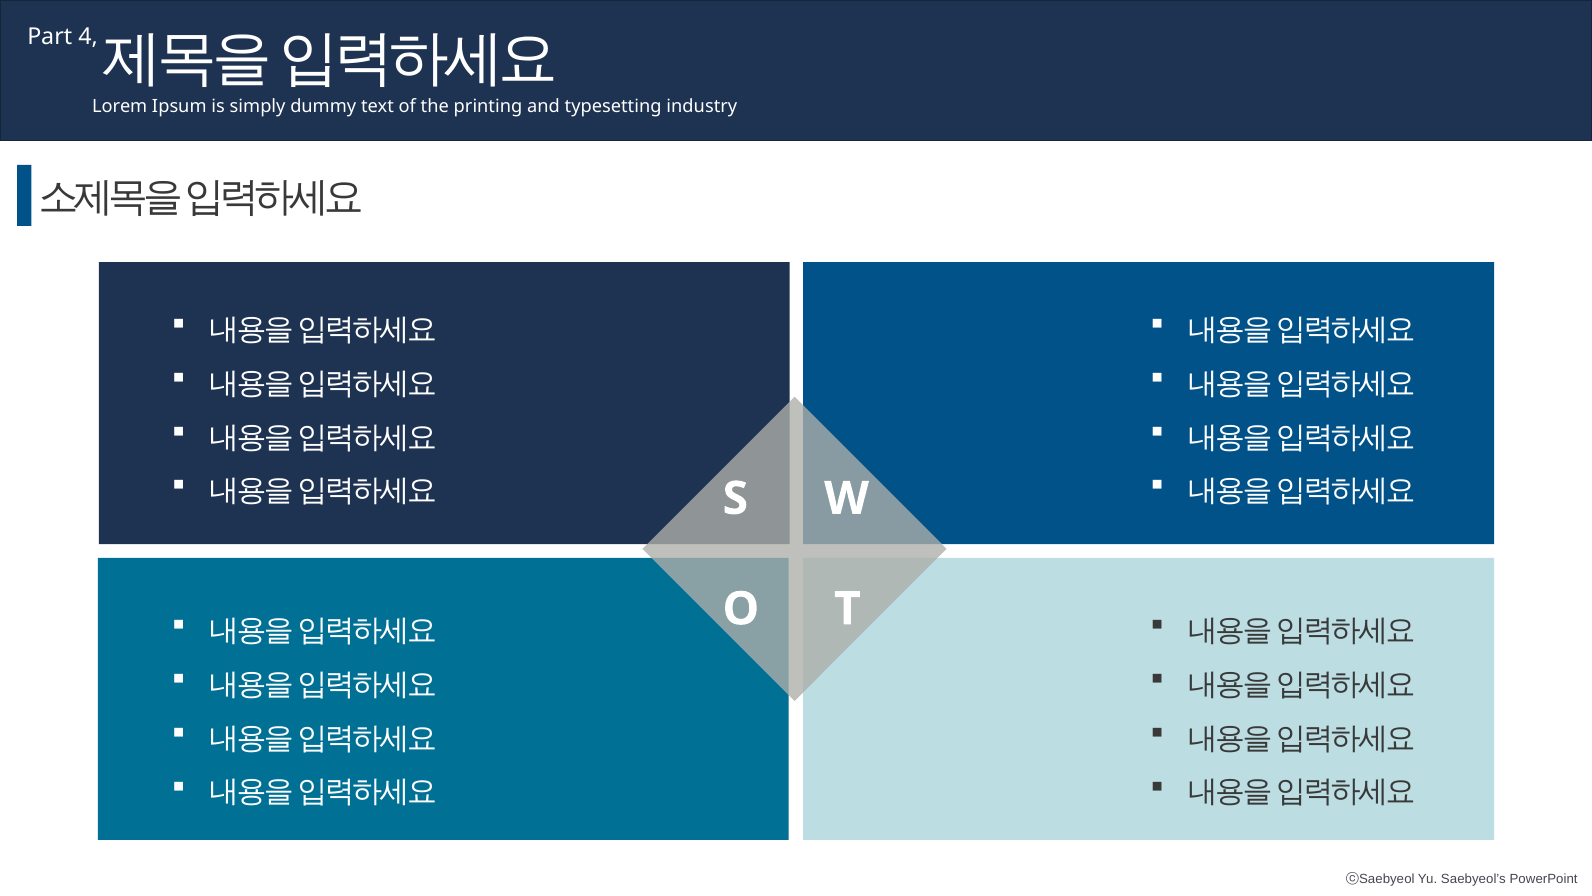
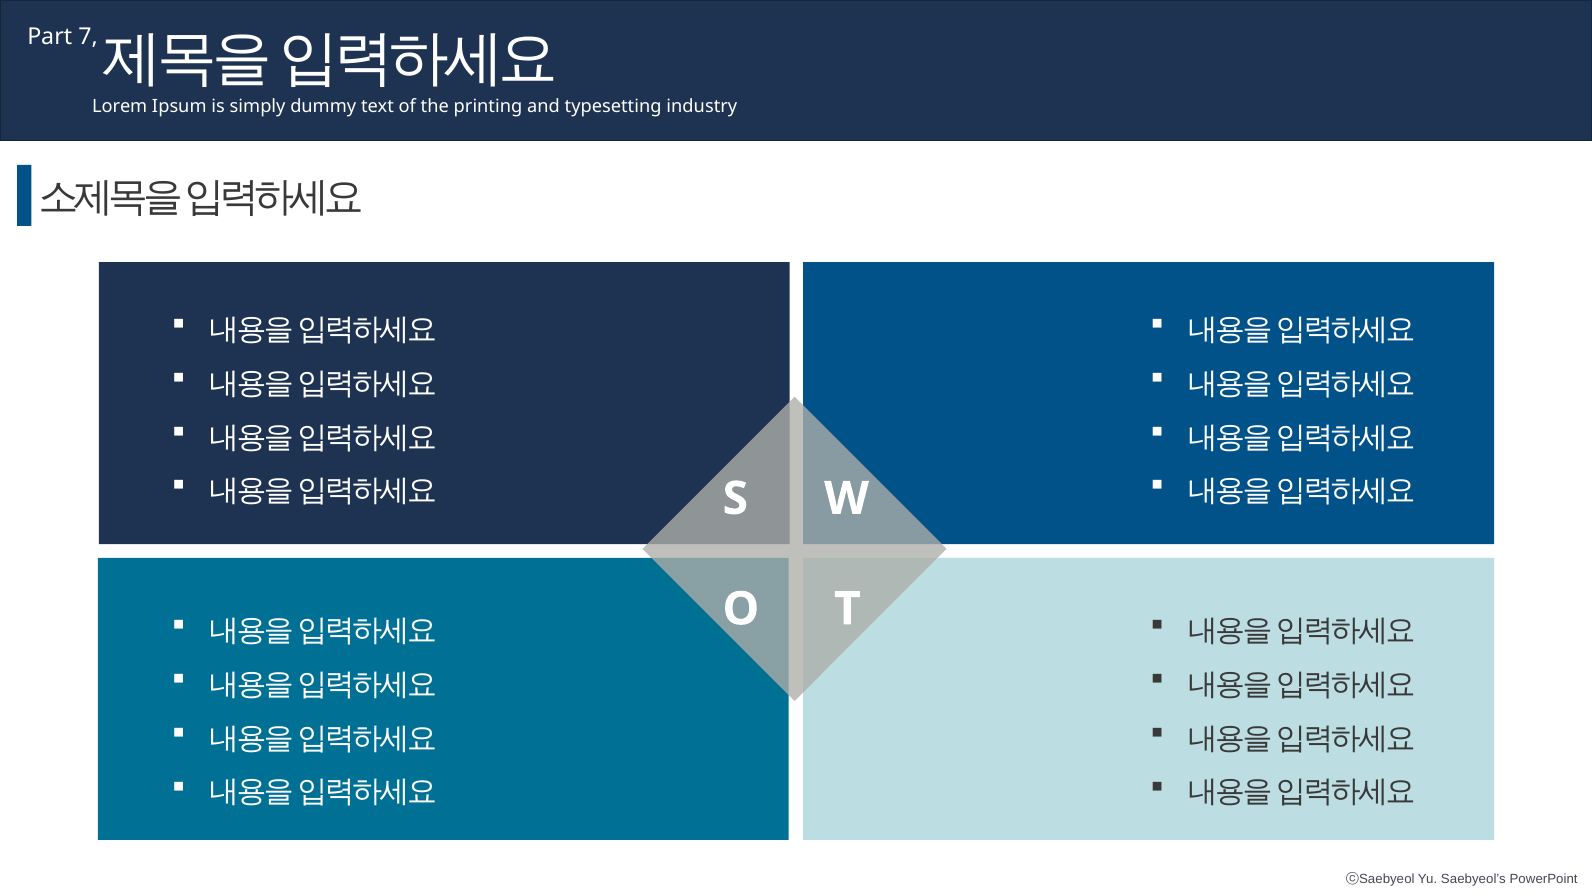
4: 4 -> 7 (88, 37)
